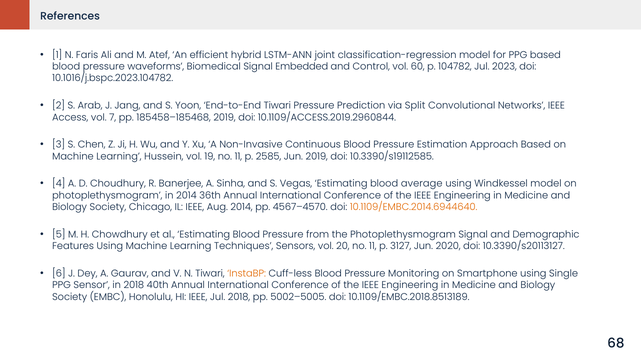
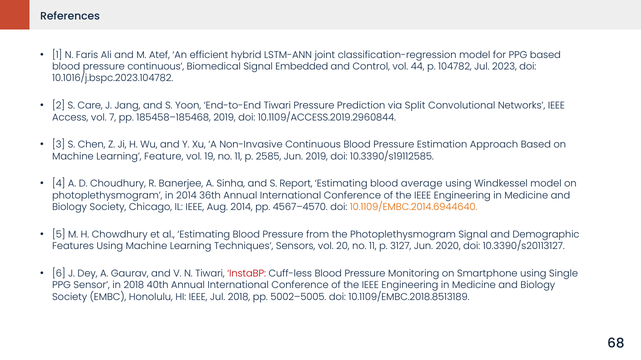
pressure waveforms: waveforms -> continuous (156, 67)
60: 60 -> 44 (418, 67)
Arab: Arab -> Care (90, 106)
Hussein: Hussein -> Feature (164, 157)
Vegas: Vegas -> Report (296, 184)
InstaBP colour: orange -> red (247, 274)
